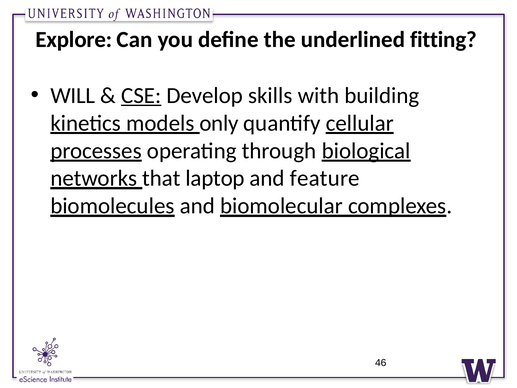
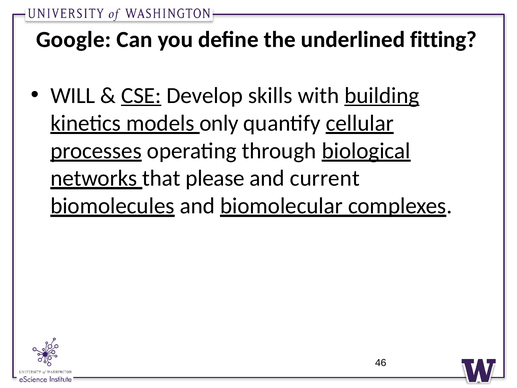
Explore: Explore -> Google (74, 39)
building underline: none -> present (382, 95)
laptop: laptop -> please (215, 178)
feature: feature -> current (325, 178)
